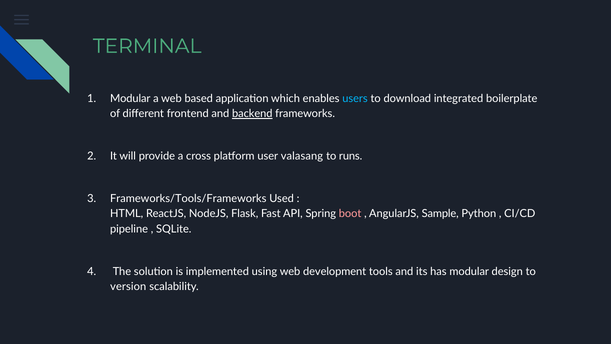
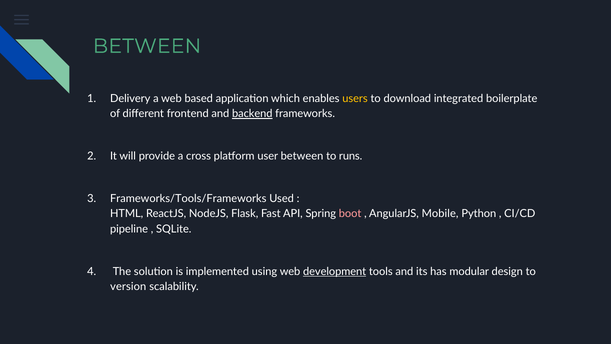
TERMINAL: TERMINAL -> BETWEEN (147, 46)
Modular: Modular -> Delivery (130, 98)
users colour: light blue -> yellow (355, 98)
user valasang: valasang -> between (302, 156)
Sample: Sample -> Mobile (440, 214)
development underline: none -> present (335, 271)
